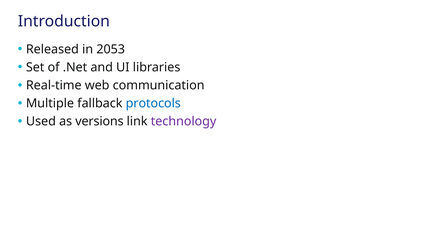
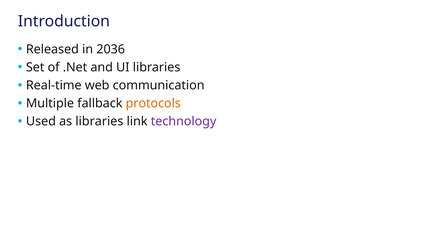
2053: 2053 -> 2036 (111, 49)
protocols colour: blue -> orange (153, 103)
as versions: versions -> libraries (99, 121)
